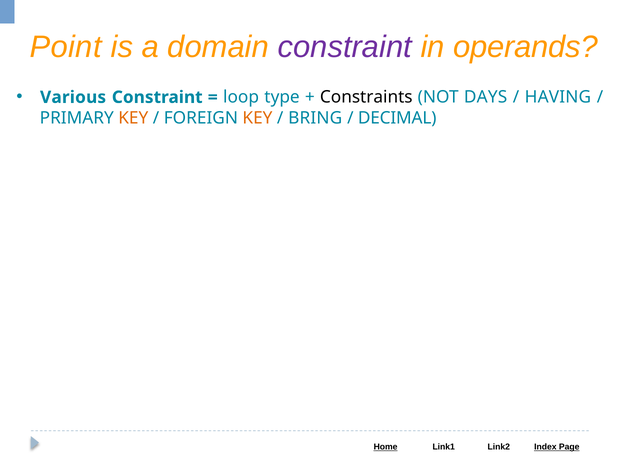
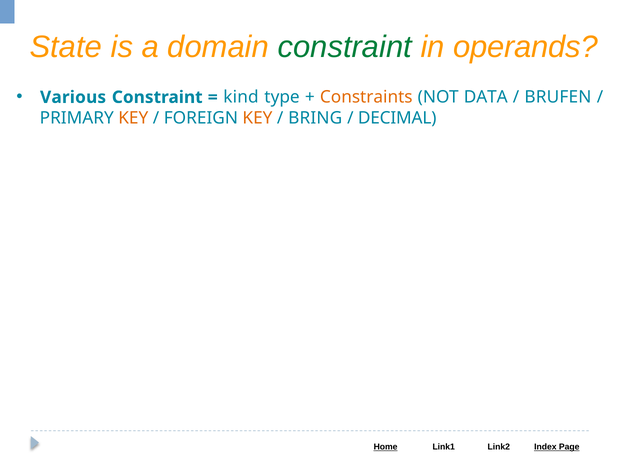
Point: Point -> State (66, 47)
constraint colour: purple -> green (345, 47)
loop: loop -> kind (241, 97)
Constraints colour: black -> orange (366, 97)
DAYS: DAYS -> DATA (486, 97)
HAVING: HAVING -> BRUFEN (558, 97)
